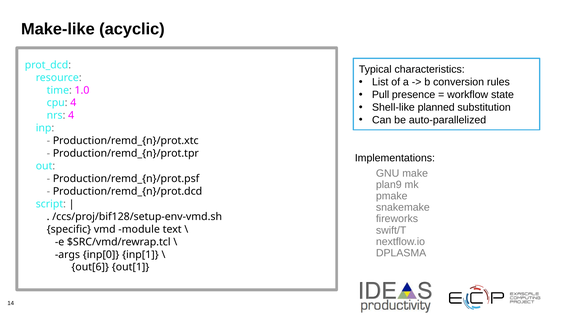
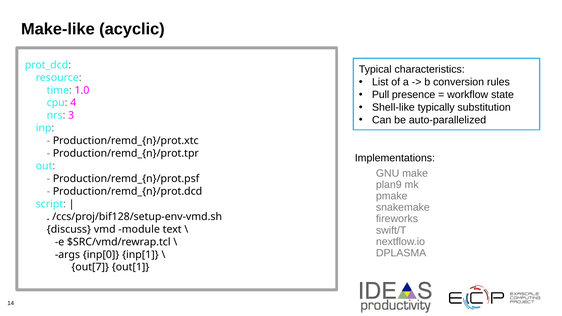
planned: planned -> typically (436, 108)
nrs 4: 4 -> 3 (71, 116)
specific: specific -> discuss (69, 229)
out[6: out[6 -> out[7 (90, 267)
